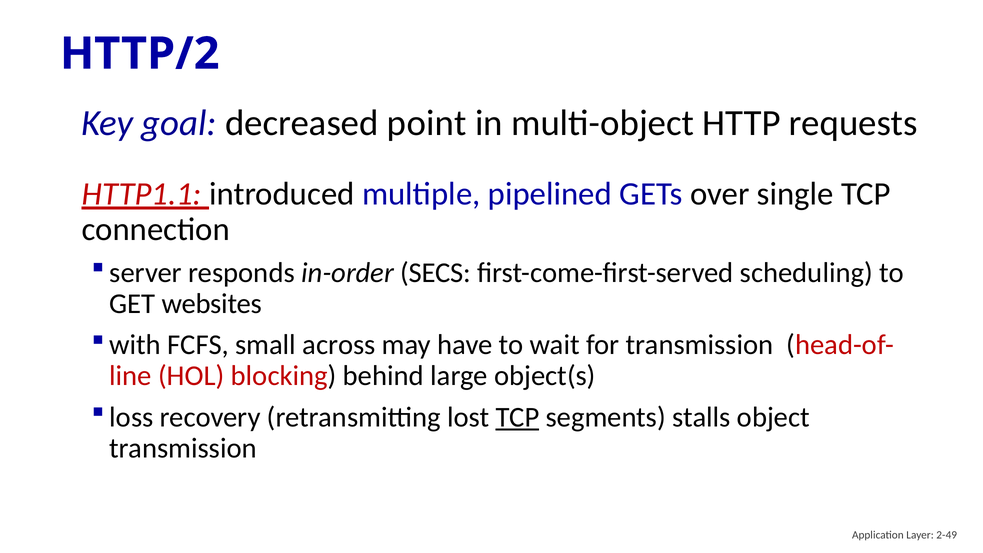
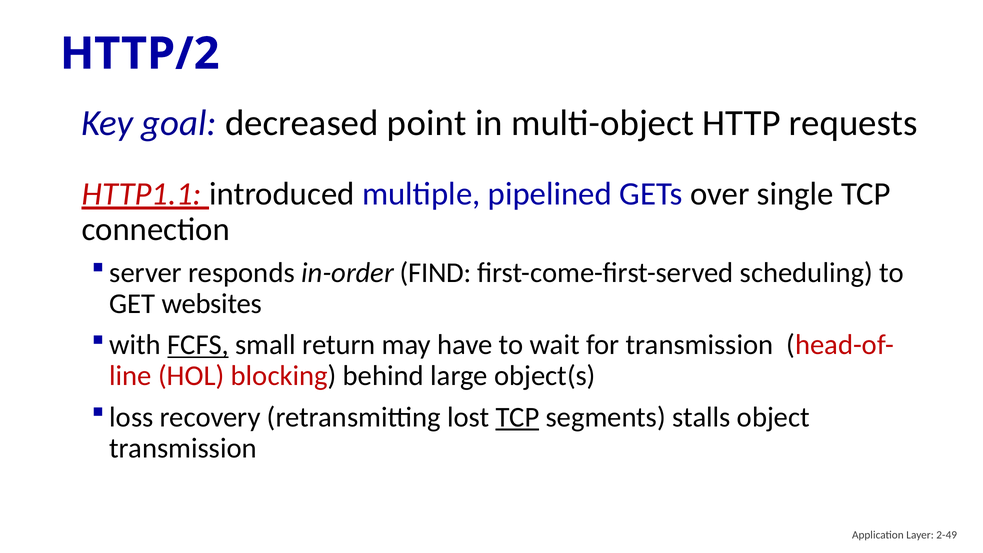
SECS: SECS -> FIND (436, 273)
FCFS underline: none -> present (198, 345)
across: across -> return (339, 345)
